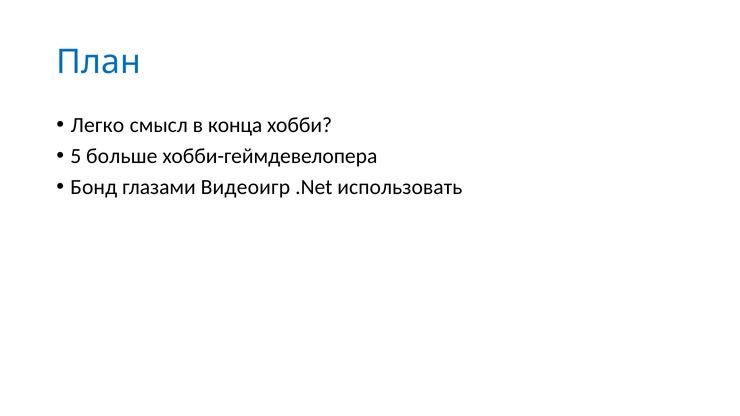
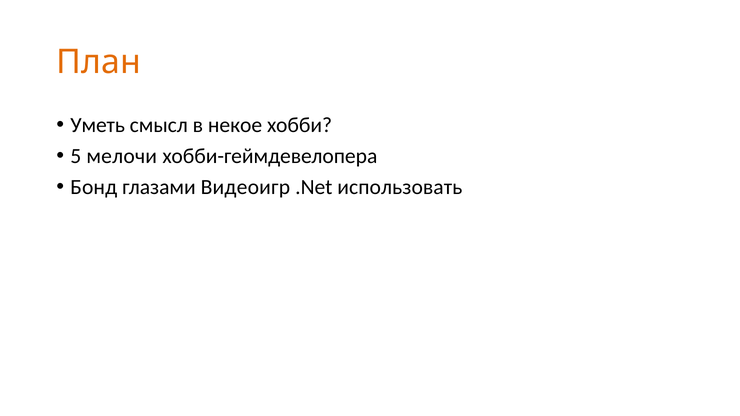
План colour: blue -> orange (99, 62)
Легко: Легко -> Уметь (98, 125)
конца: конца -> некое (235, 125)
больше: больше -> мелочи (122, 156)
